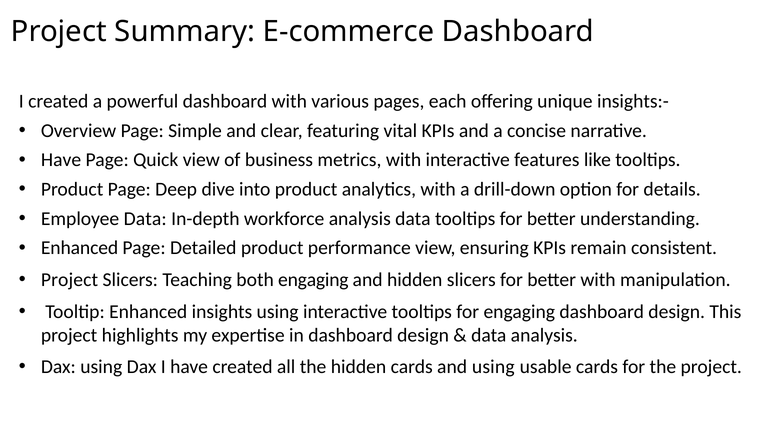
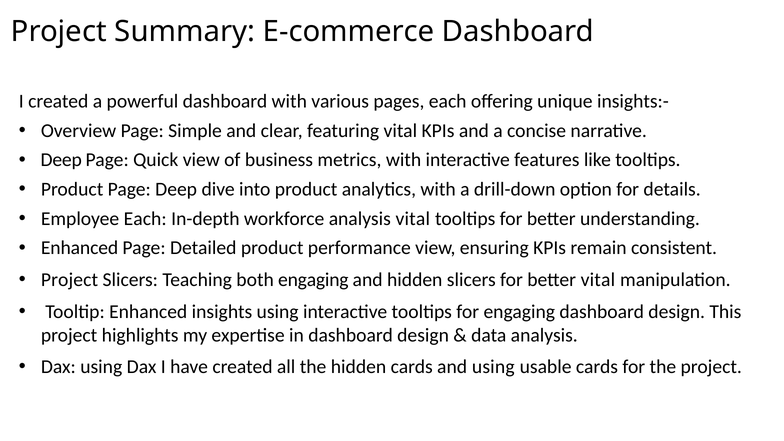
Have: Have -> Deep (61, 160)
Employee Data: Data -> Each (145, 219)
analysis data: data -> vital (413, 219)
better with: with -> vital (598, 280)
